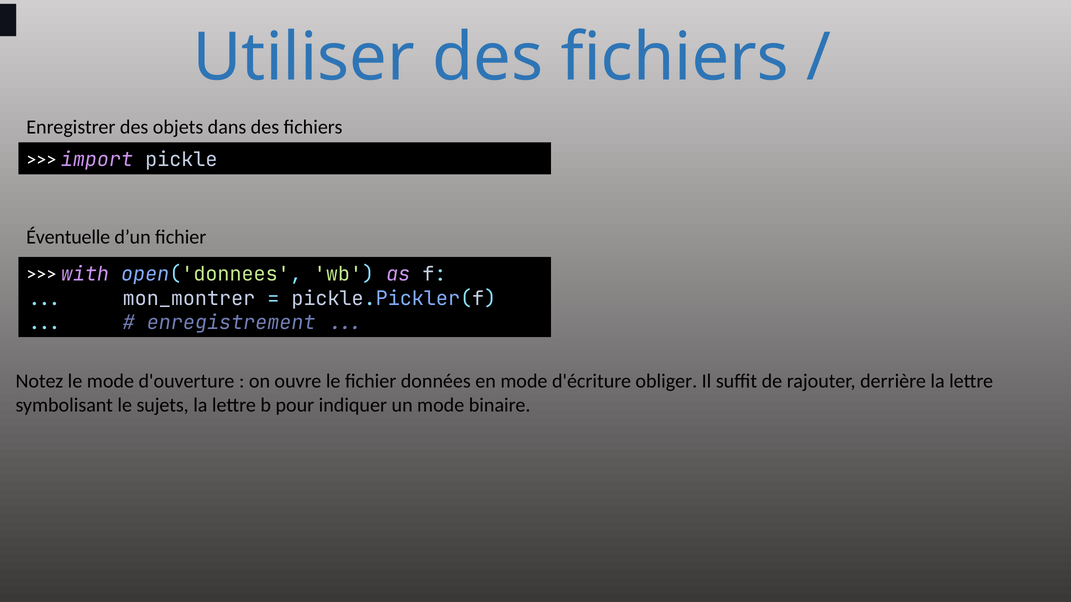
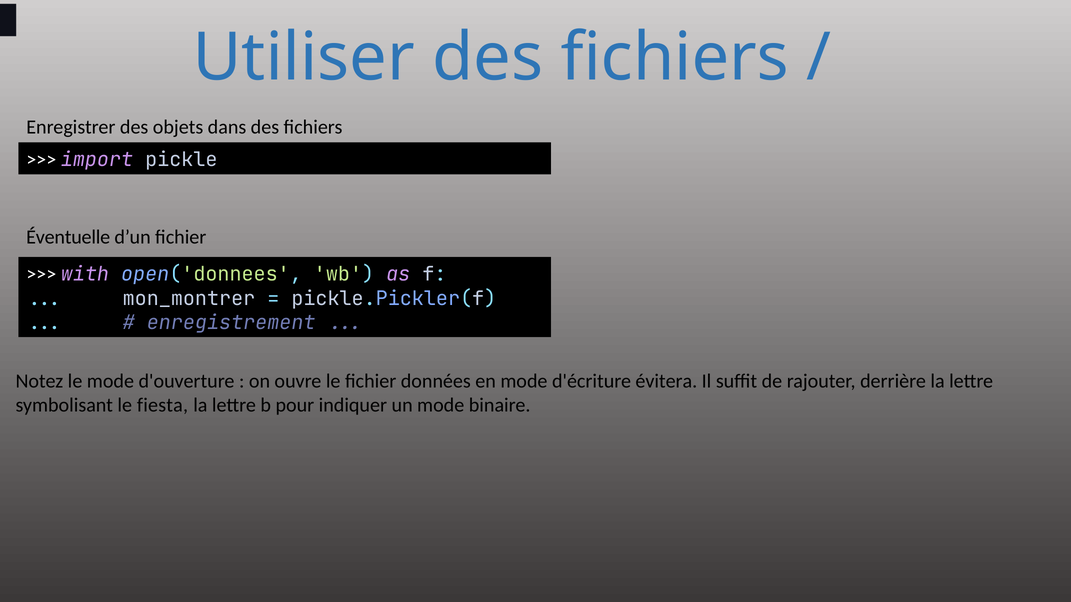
obliger: obliger -> évitera (666, 381)
sujets: sujets -> fiesta (163, 405)
